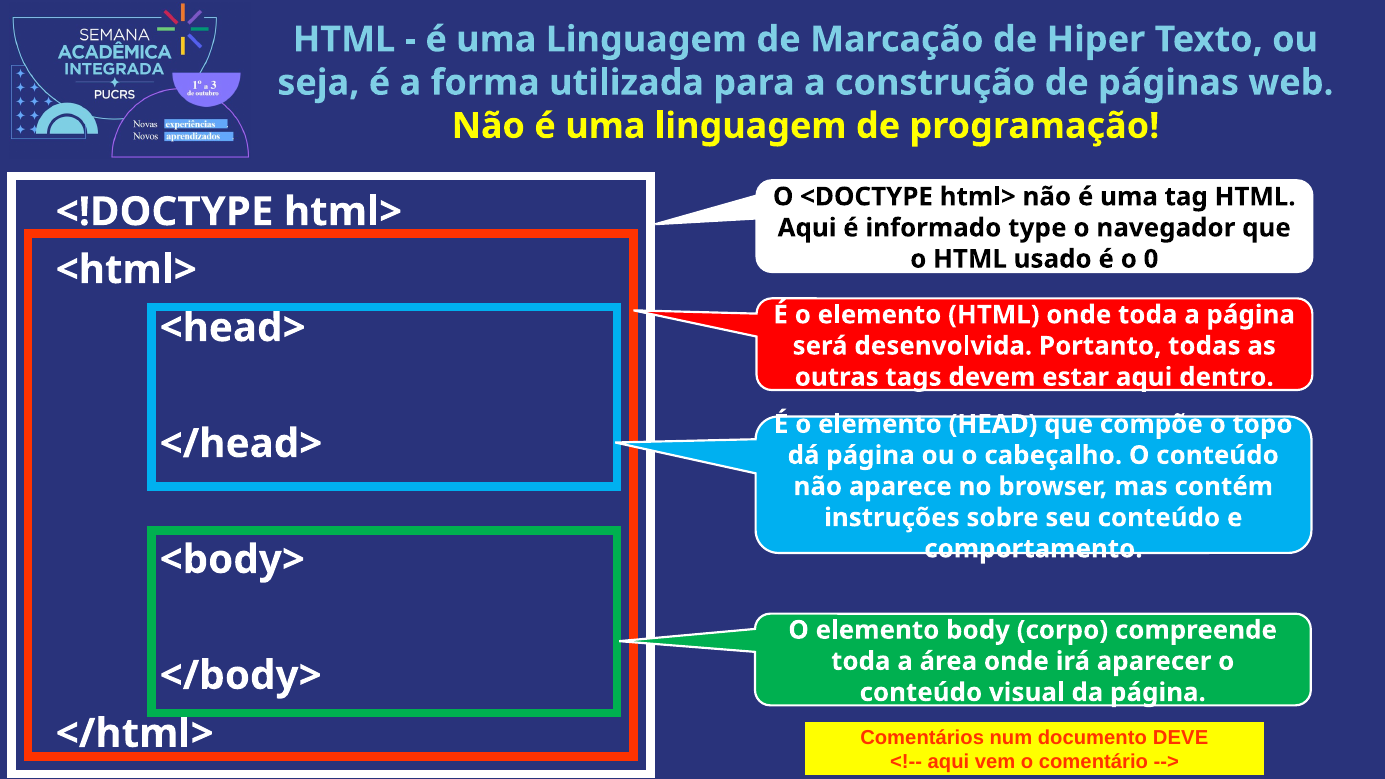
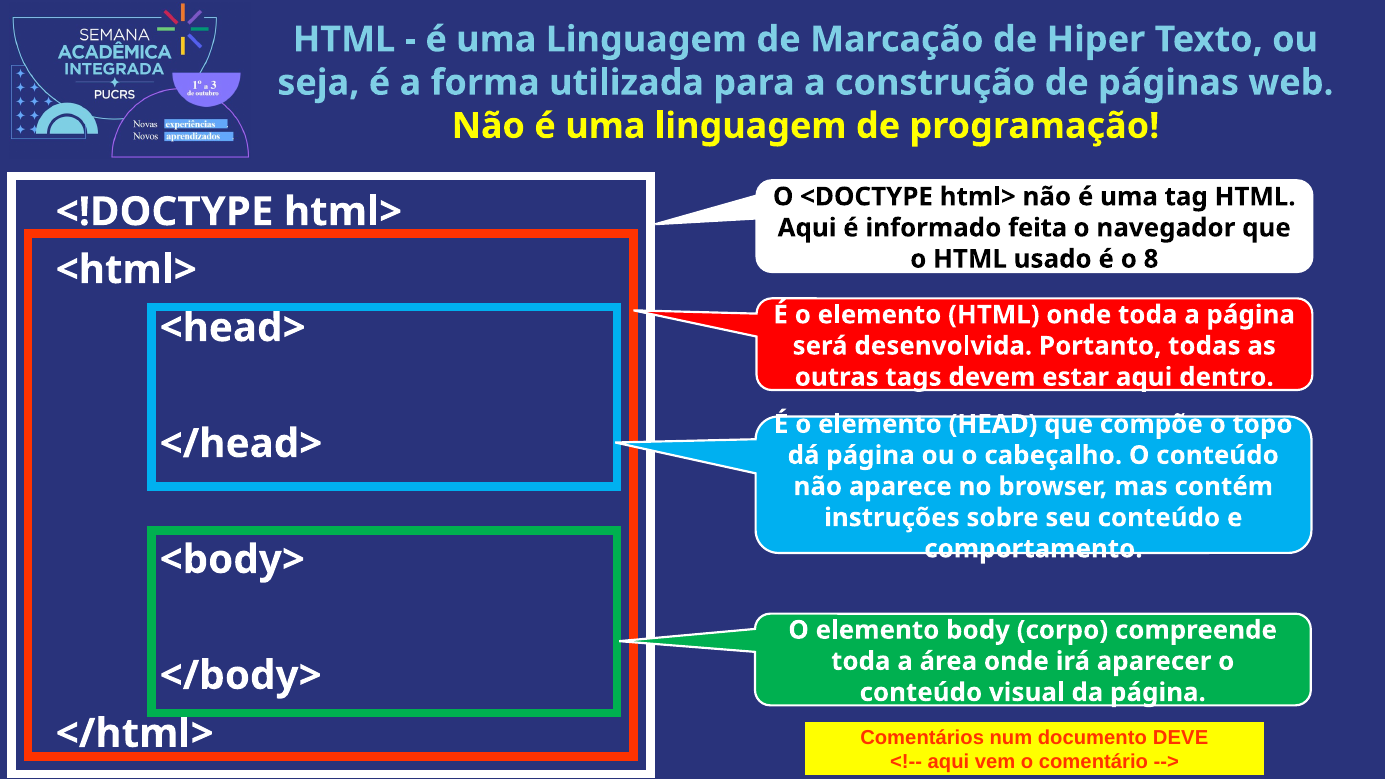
type: type -> feita (1038, 228)
0: 0 -> 8 (1151, 259)
